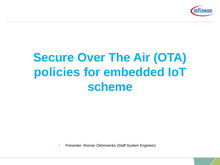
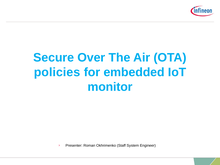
scheme: scheme -> monitor (110, 87)
